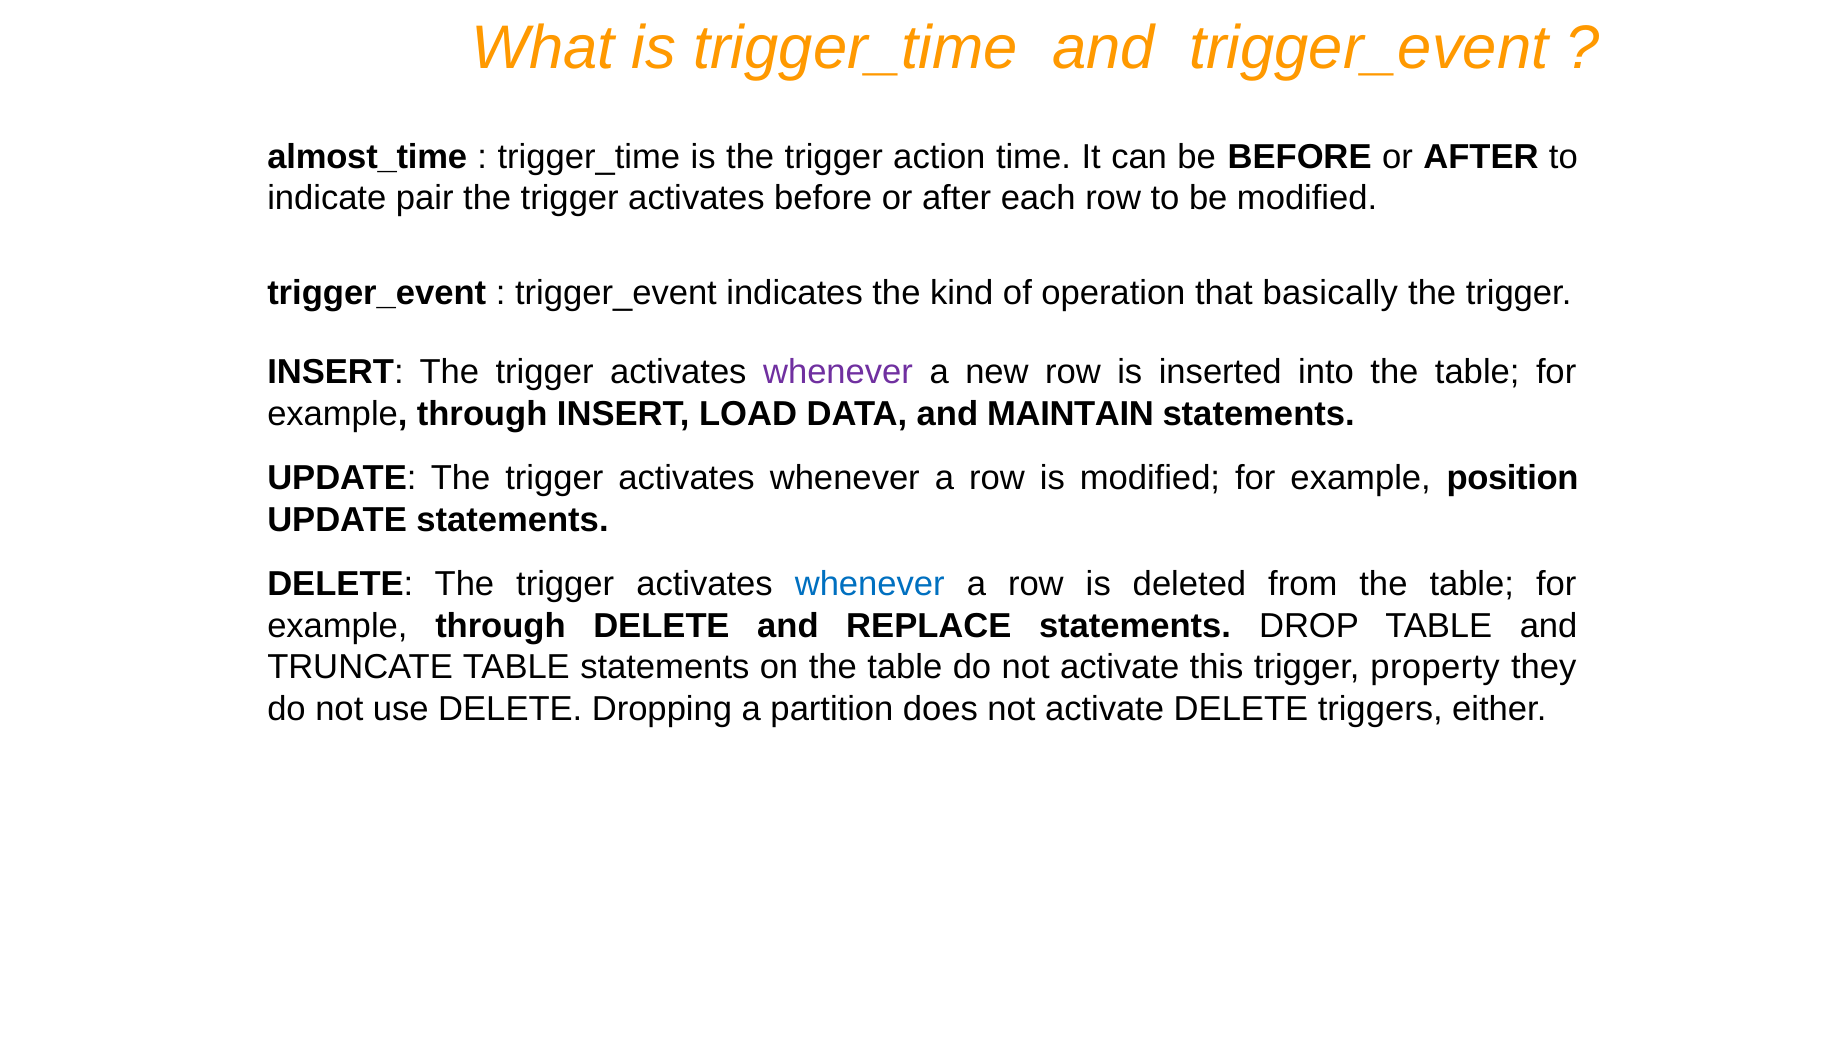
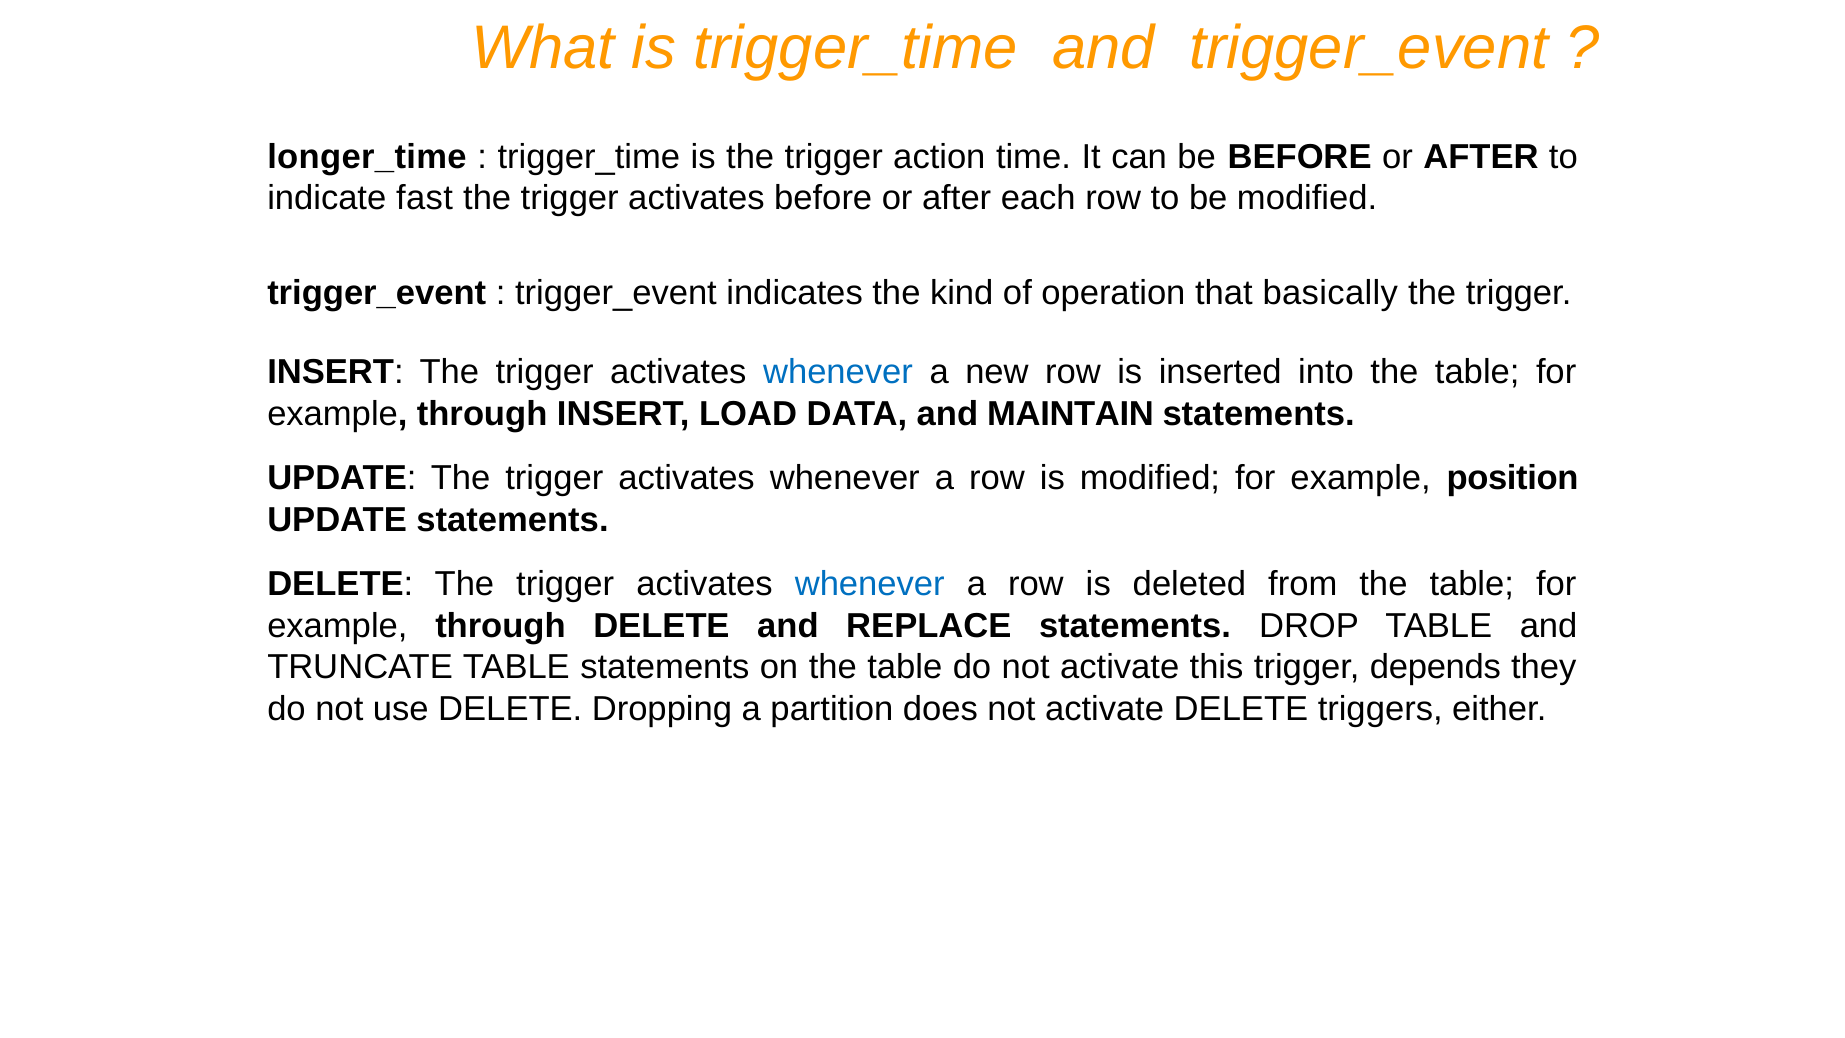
almost_time: almost_time -> longer_time (367, 157)
pair: pair -> fast (425, 198)
whenever colour: purple -> blue (838, 372)
property: property -> depends (1435, 667)
